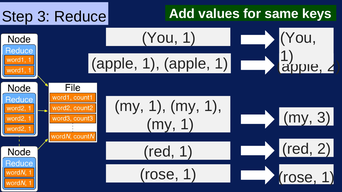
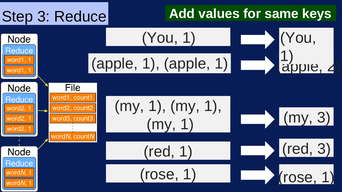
red 2: 2 -> 3 (324, 149)
